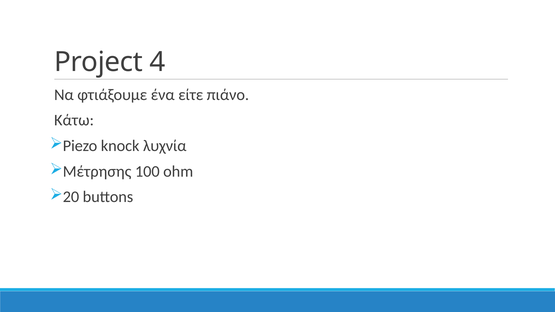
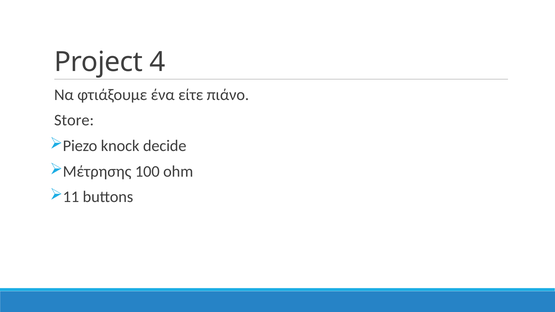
Κάτω: Κάτω -> Store (74, 120)
λυχνία: λυχνία -> decide (165, 146)
20: 20 -> 11 (71, 197)
